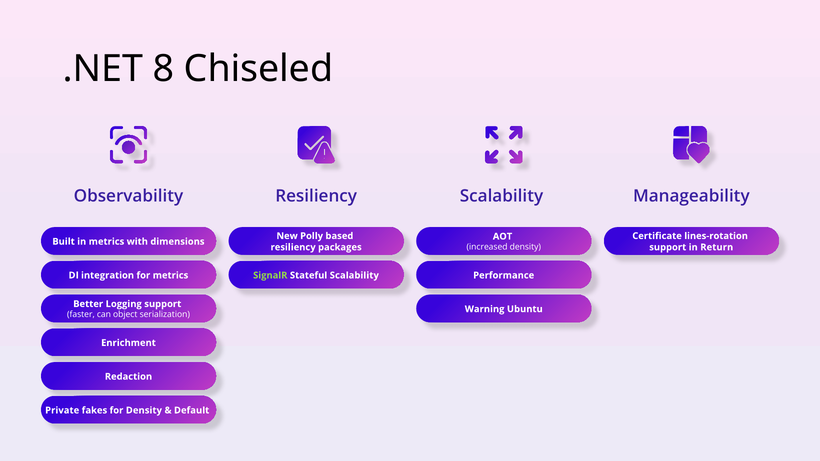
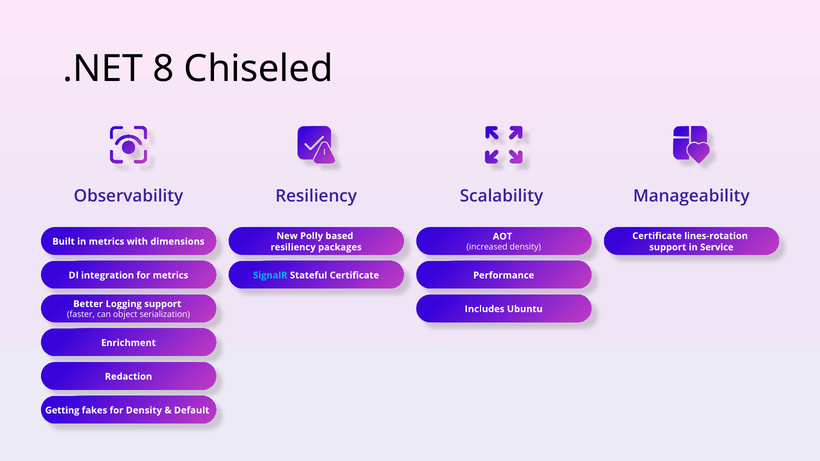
Return: Return -> Service (717, 247)
SignalR colour: light green -> light blue (270, 275)
Stateful Scalability: Scalability -> Certificate (354, 275)
Warning: Warning -> Includes (485, 309)
Private: Private -> Getting (62, 411)
